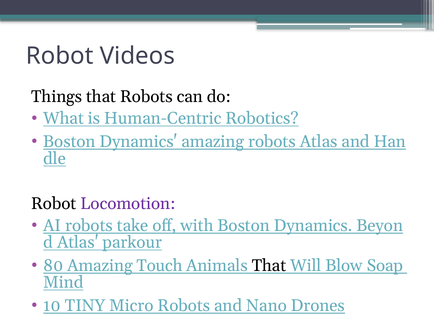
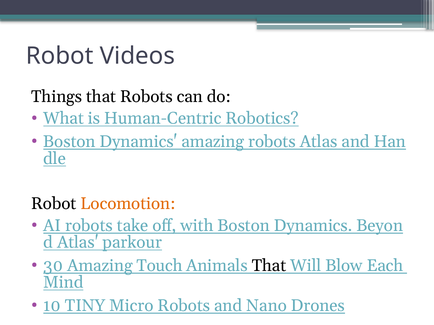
Locomotion colour: purple -> orange (128, 204)
80: 80 -> 30 (53, 266)
Soap: Soap -> Each (385, 266)
